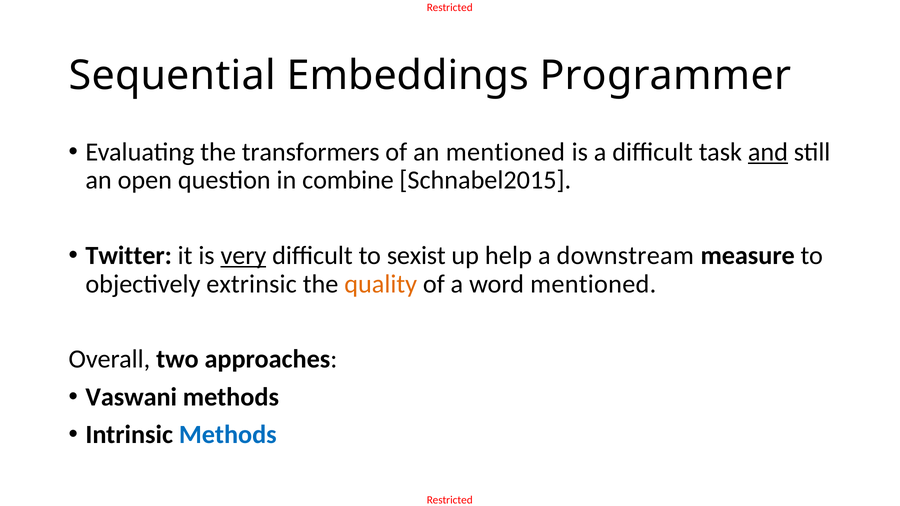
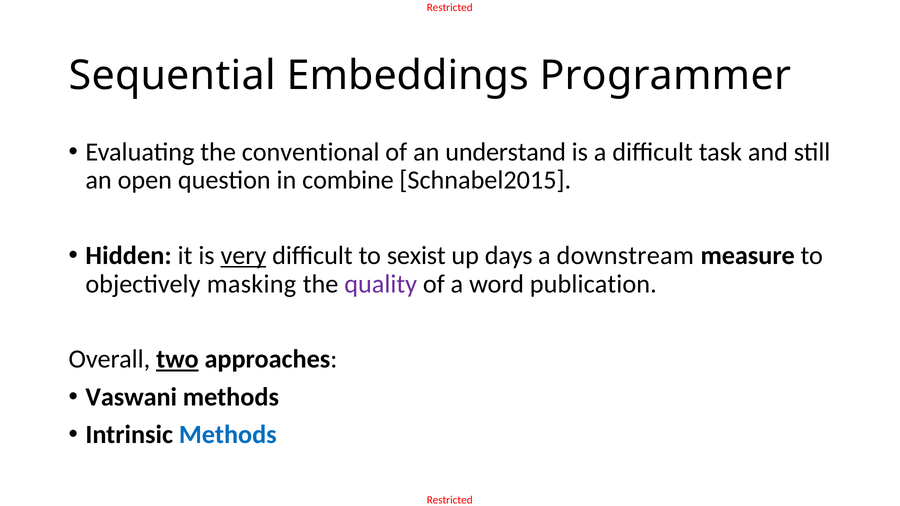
transformers: transformers -> conventional (311, 152)
an mentioned: mentioned -> understand (506, 152)
and underline: present -> none (768, 152)
Twitter: Twitter -> Hidden (129, 256)
help: help -> days (509, 256)
extrinsic: extrinsic -> masking (251, 284)
quality colour: orange -> purple (381, 284)
word mentioned: mentioned -> publication (593, 284)
two underline: none -> present (177, 359)
